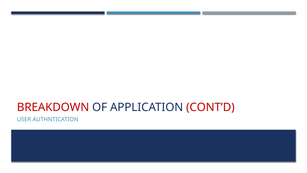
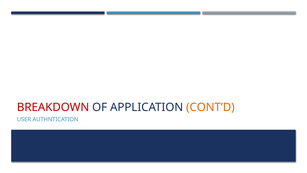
CONT’D colour: red -> orange (210, 107)
